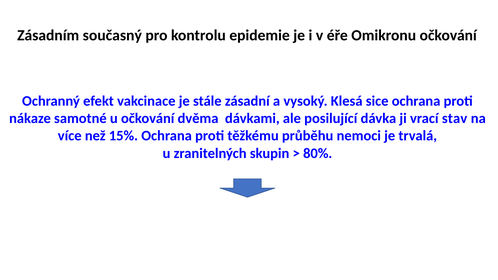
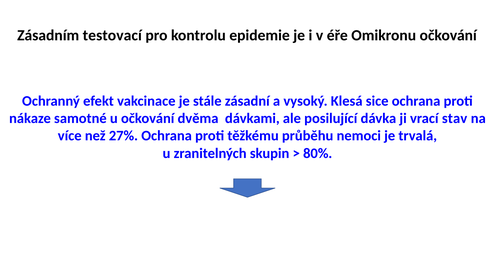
současný: současný -> testovací (112, 36)
15%: 15% -> 27% (123, 136)
